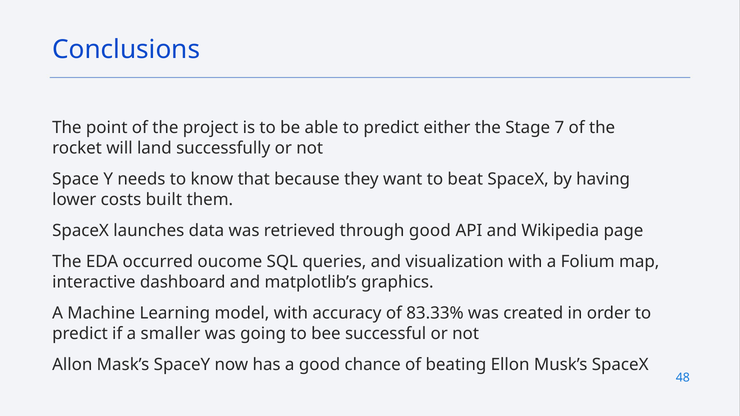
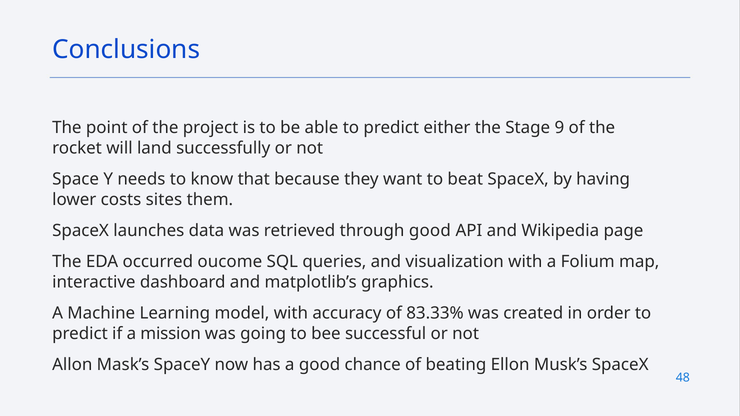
7: 7 -> 9 (559, 128)
built: built -> sites (164, 200)
smaller: smaller -> mission (171, 334)
